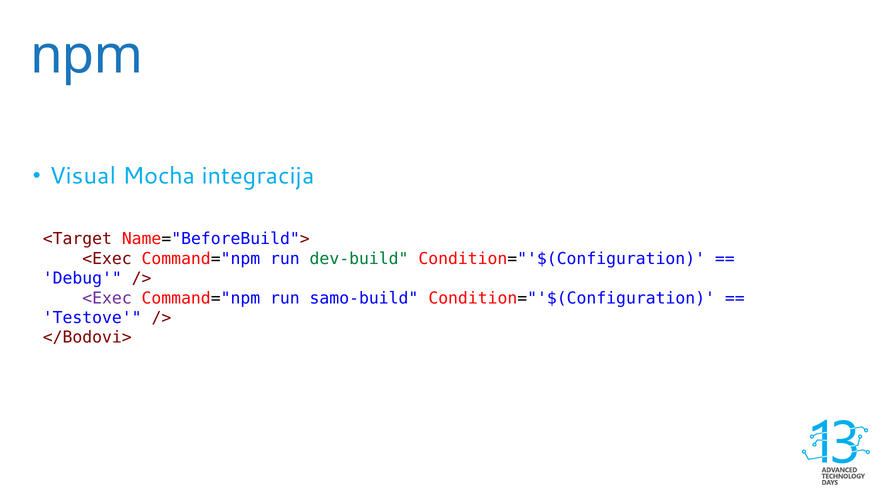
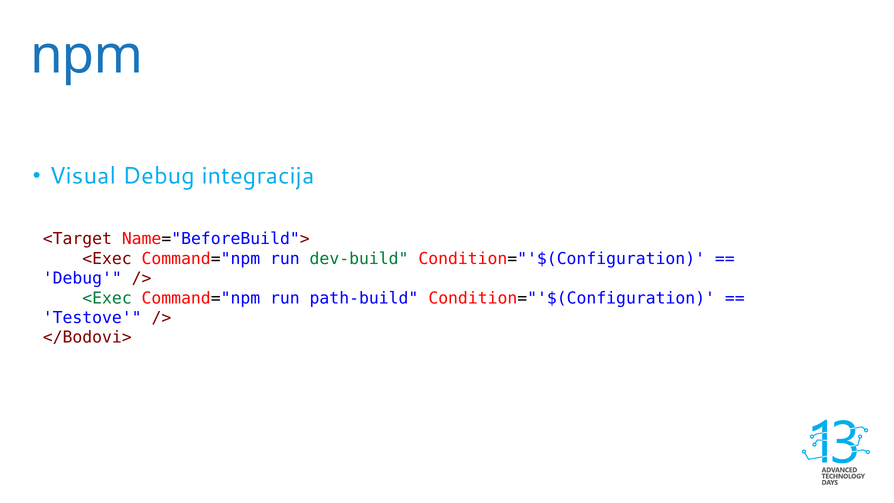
Visual Mocha: Mocha -> Debug (159, 176)
<Exec colour: purple -> green (107, 298)
samo-build: samo-build -> path-build (364, 298)
